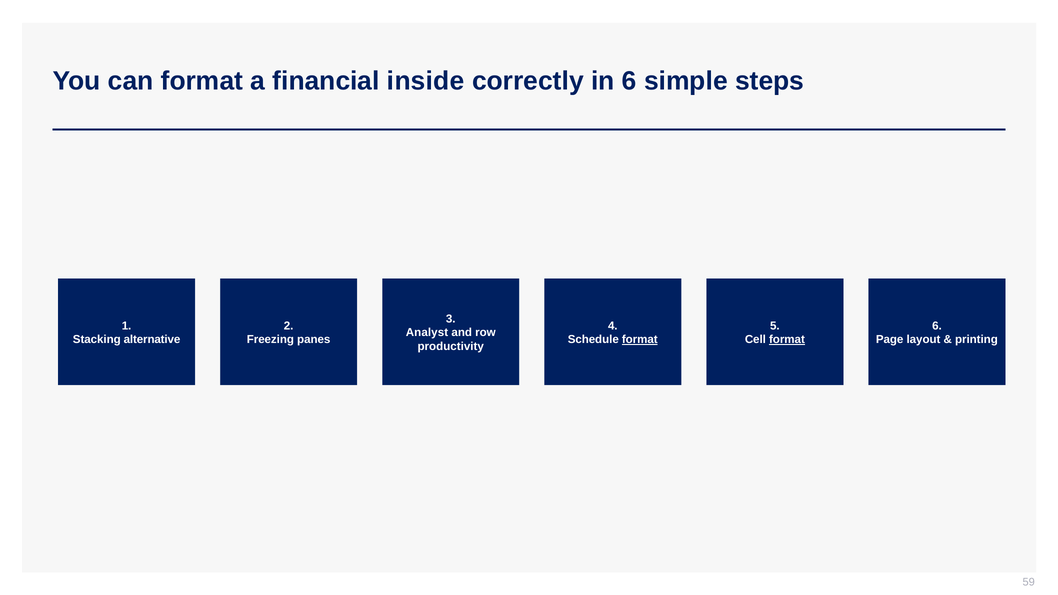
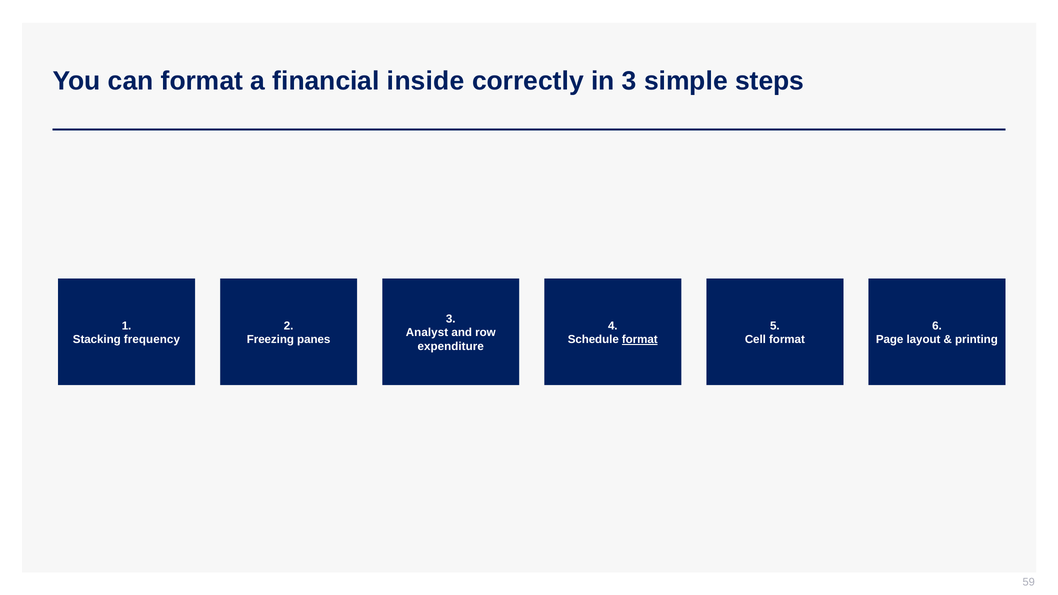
in 6: 6 -> 3 (629, 81)
alternative: alternative -> frequency (152, 340)
format underline: present -> none (787, 340)
productivity: productivity -> expenditure (451, 347)
